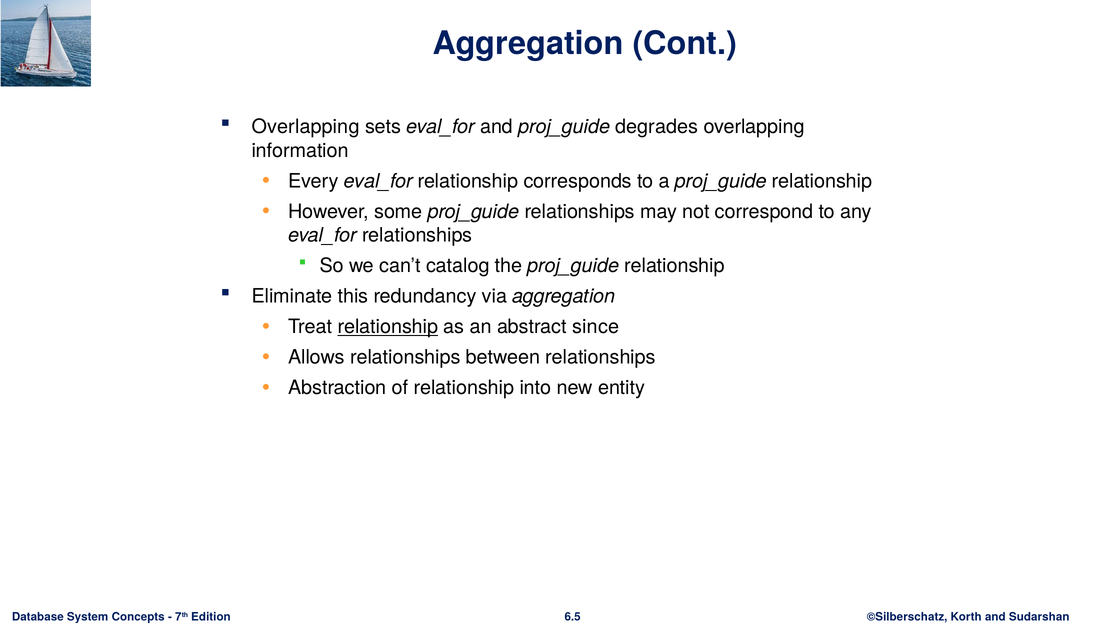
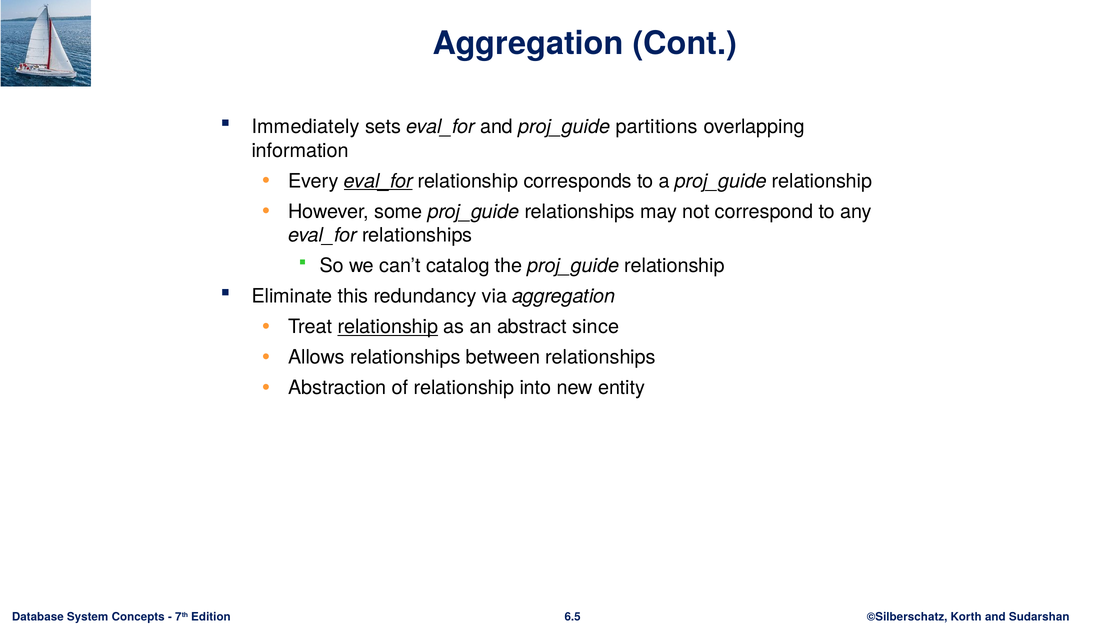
Overlapping: Overlapping -> Immediately (306, 127)
degrades: degrades -> partitions (657, 127)
eval_for underline: none -> present (378, 181)
